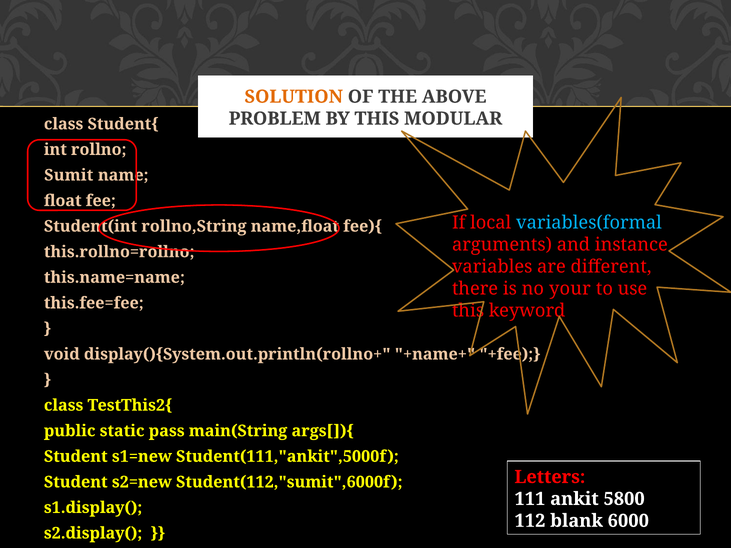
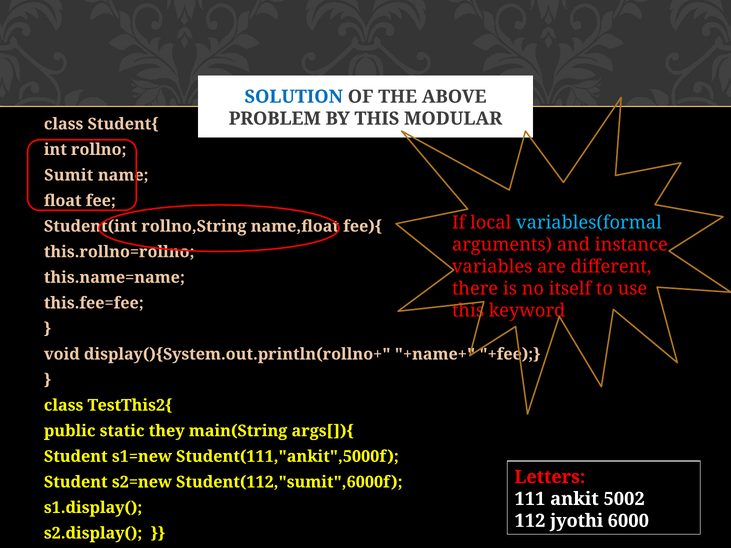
SOLUTION colour: orange -> blue (294, 97)
your: your -> itself (570, 289)
pass: pass -> they (167, 431)
5800: 5800 -> 5002 (624, 499)
blank: blank -> jyothi (577, 521)
